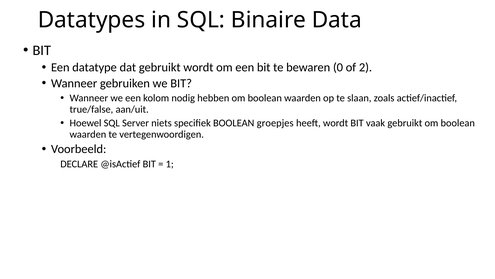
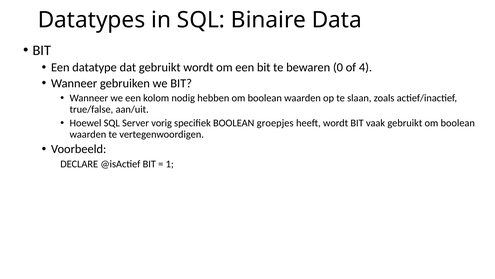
2: 2 -> 4 (366, 67)
niets: niets -> vorig (162, 123)
